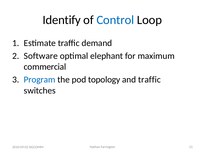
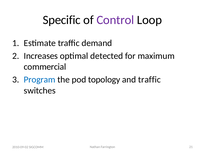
Identify: Identify -> Specific (62, 20)
Control colour: blue -> purple (115, 20)
Software: Software -> Increases (41, 56)
elephant: elephant -> detected (107, 56)
